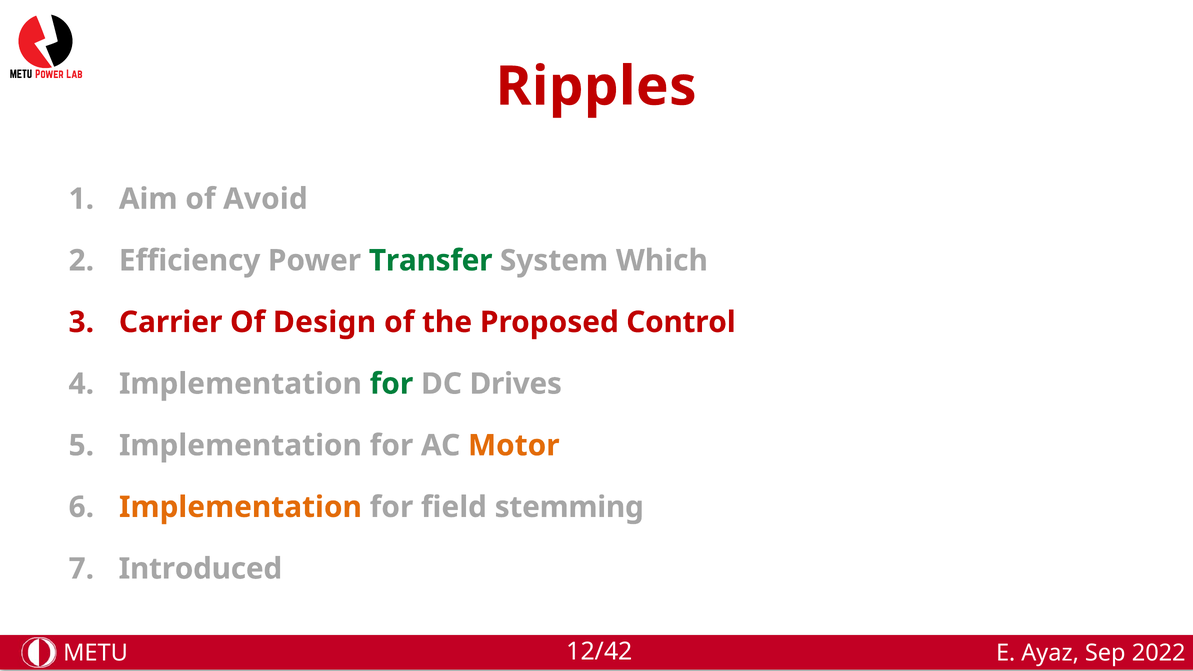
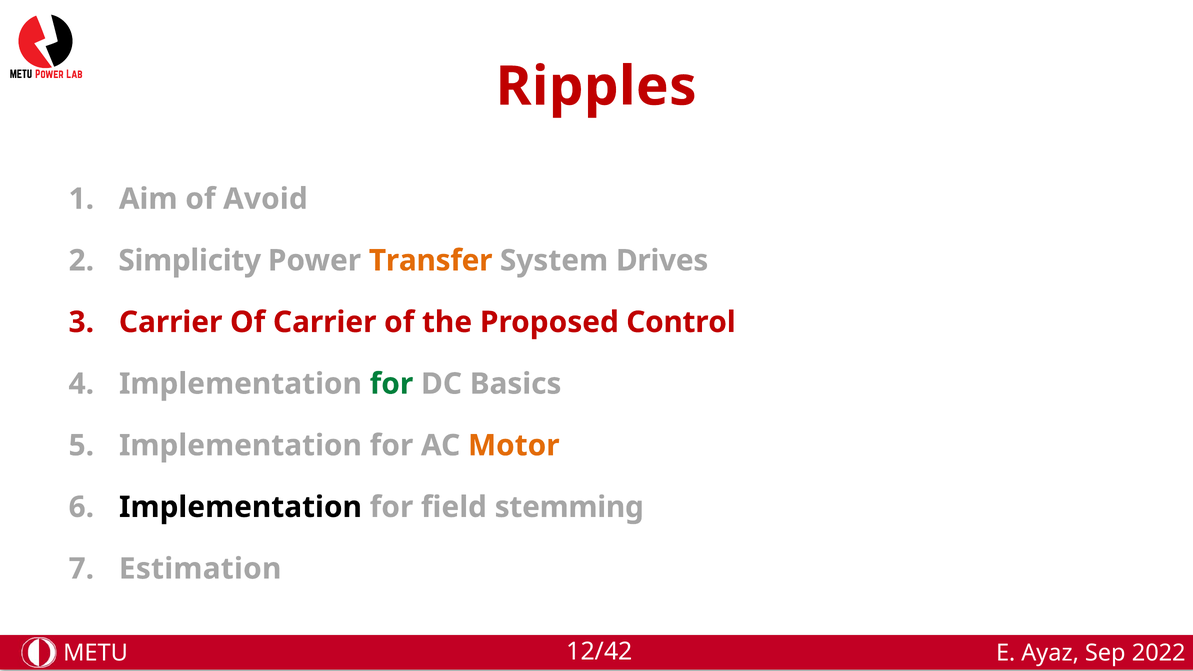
Efficiency: Efficiency -> Simplicity (190, 261)
Transfer colour: green -> orange (431, 261)
Which: Which -> Drives (662, 261)
Of Design: Design -> Carrier (325, 322)
Drives: Drives -> Basics (516, 384)
Implementation colour: orange -> black (240, 507)
Introduced: Introduced -> Estimation (200, 569)
